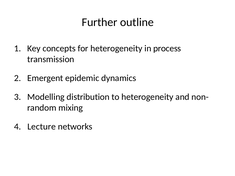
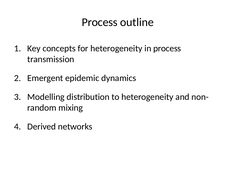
Further: Further -> Process (100, 22)
Lecture: Lecture -> Derived (42, 127)
